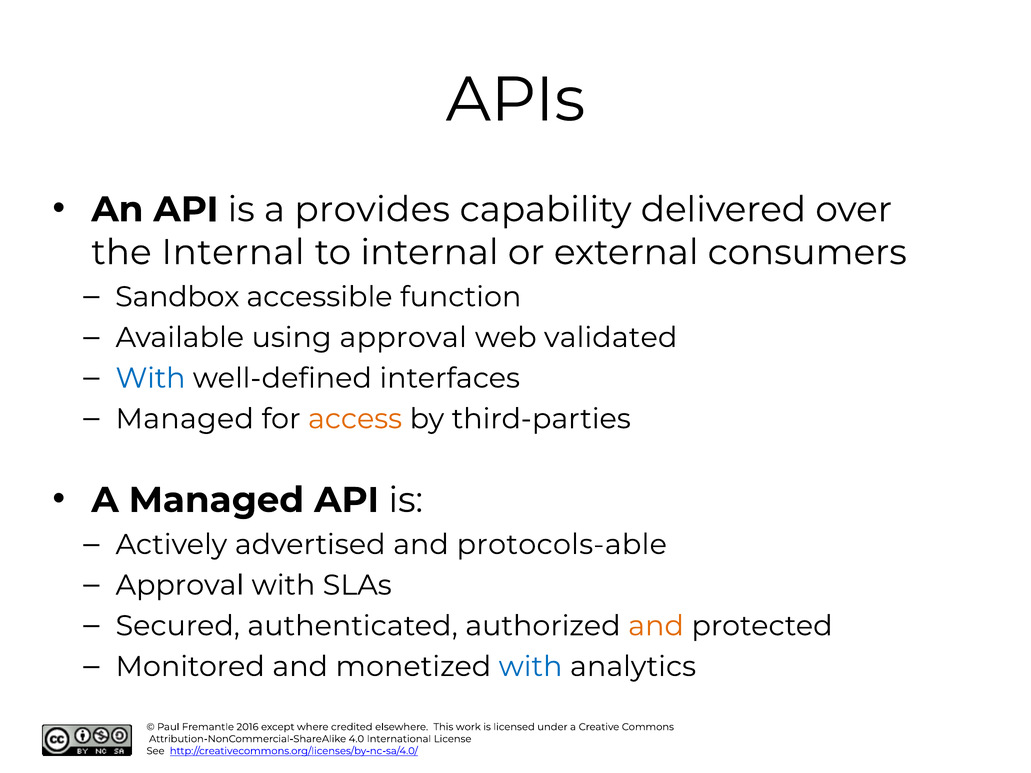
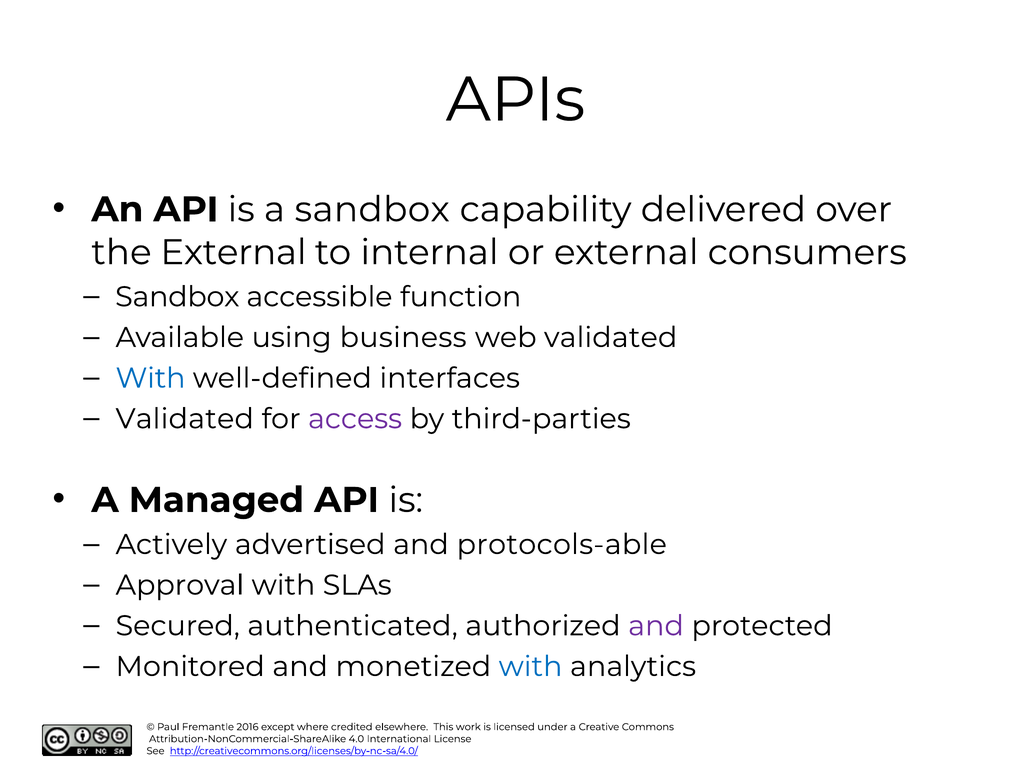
a provides: provides -> sandbox (372, 210)
the Internal: Internal -> External (233, 253)
using approval: approval -> business (403, 338)
Managed: Managed -> Validated (185, 419)
access colour: orange -> purple (355, 419)
and colour: orange -> purple (656, 626)
